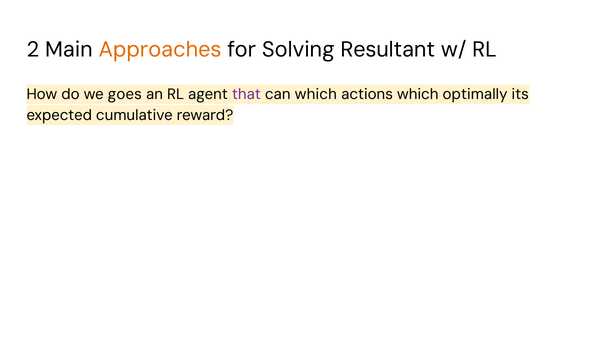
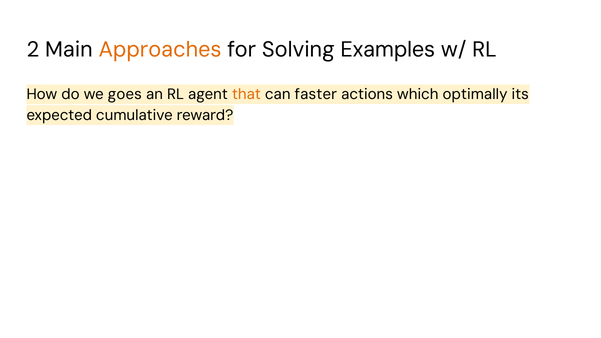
Resultant: Resultant -> Examples (388, 50)
that colour: purple -> orange (246, 95)
can which: which -> faster (316, 95)
